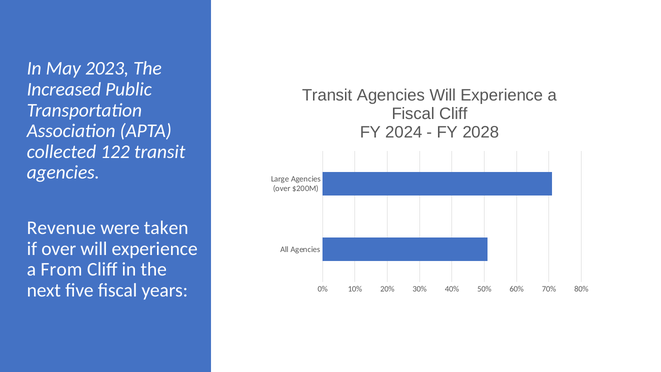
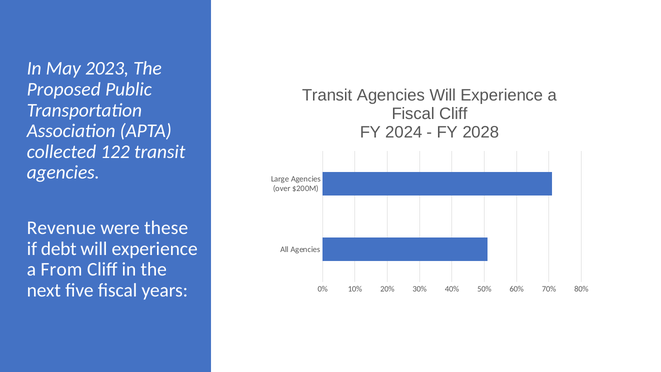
Increased: Increased -> Proposed (64, 89)
taken: taken -> these (166, 228)
if over: over -> debt (59, 249)
